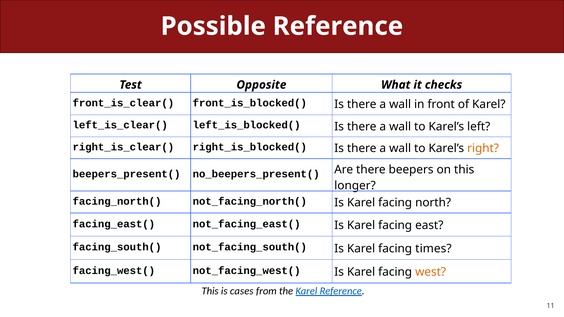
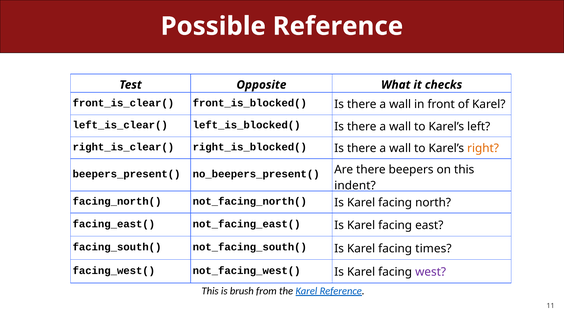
longer: longer -> indent (355, 186)
west colour: orange -> purple (431, 272)
cases: cases -> brush (242, 291)
